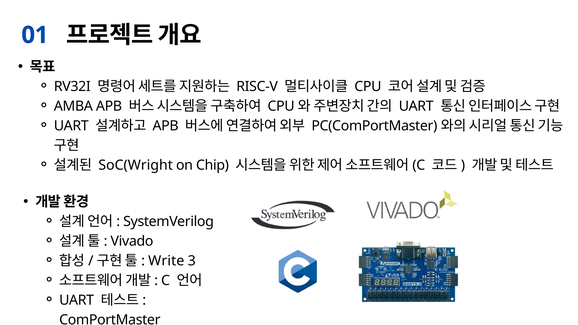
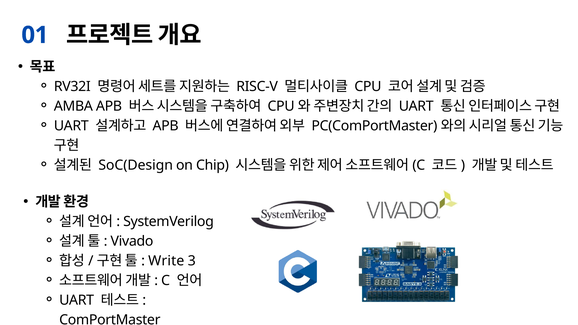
SoC(Wright: SoC(Wright -> SoC(Design (136, 165)
